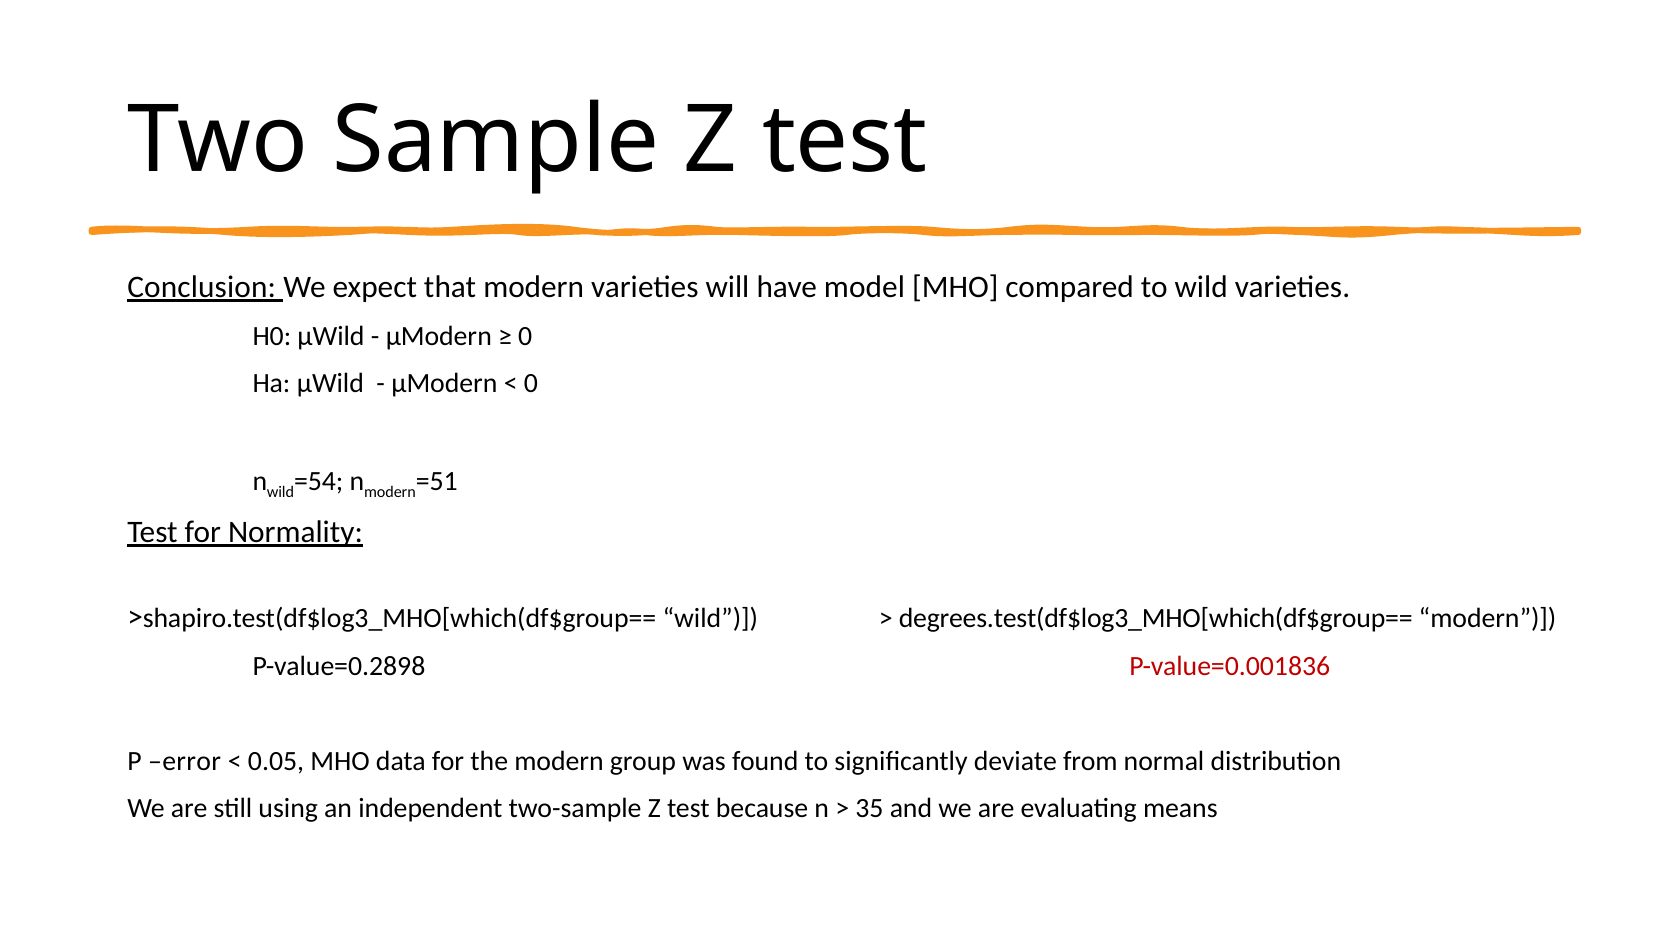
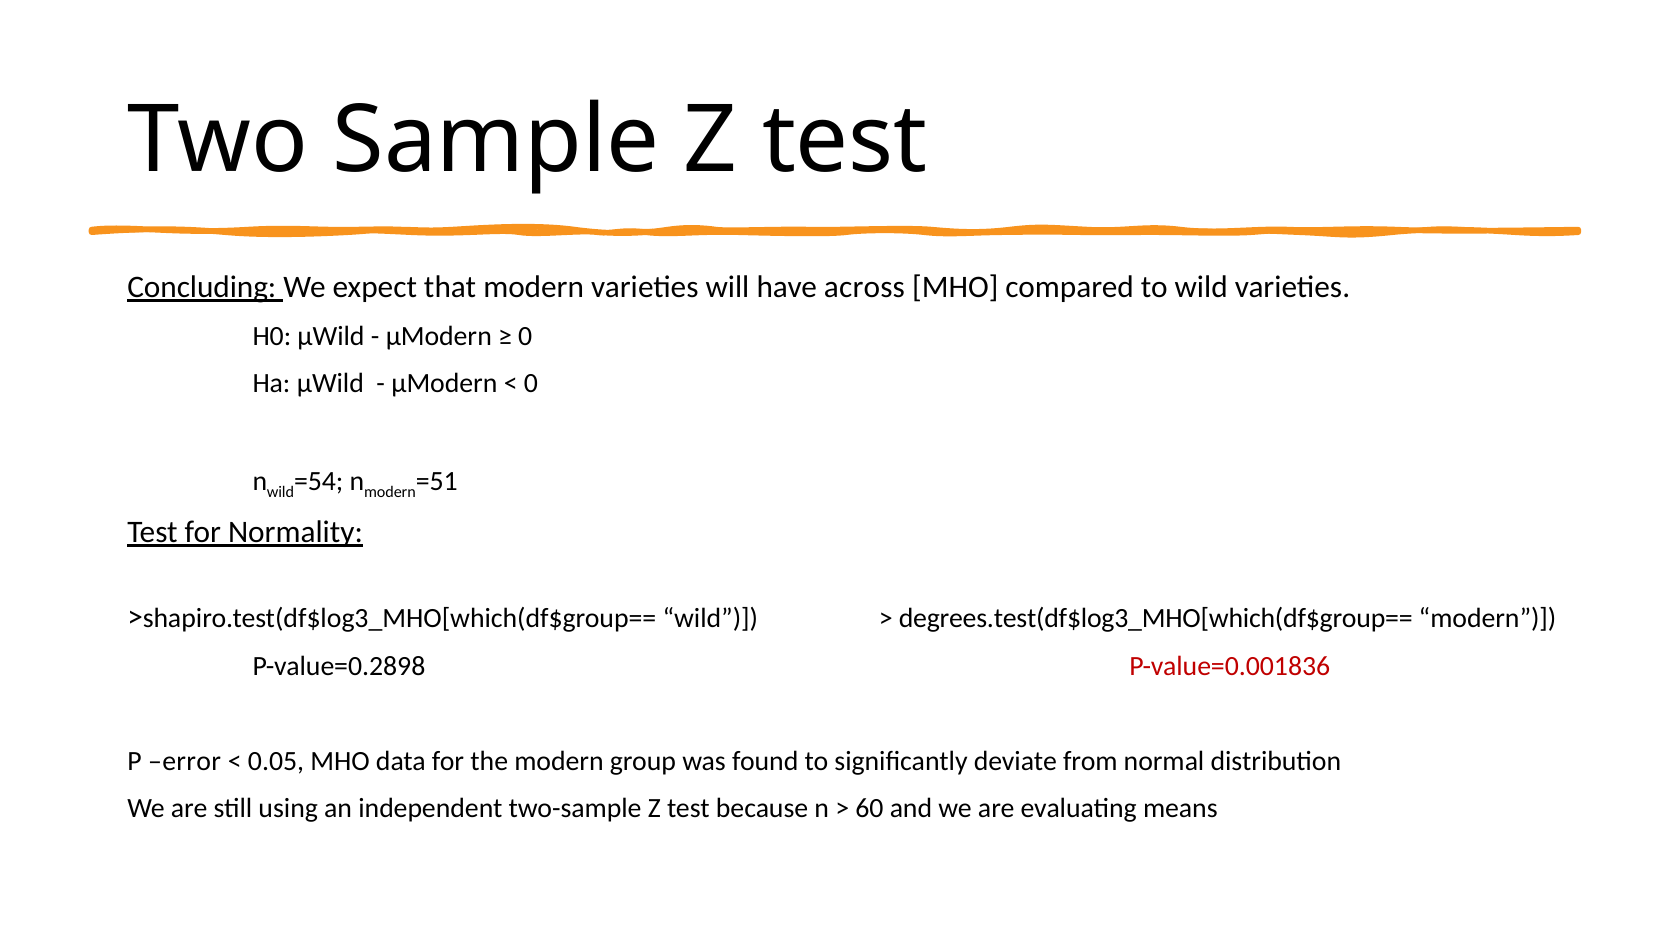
Conclusion: Conclusion -> Concluding (202, 287)
model: model -> across (864, 287)
35: 35 -> 60 (870, 809)
